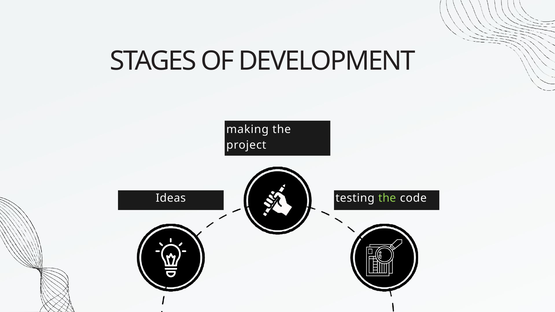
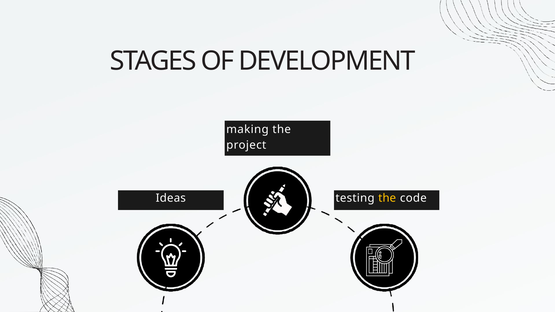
the colour: light green -> yellow (387, 198)
